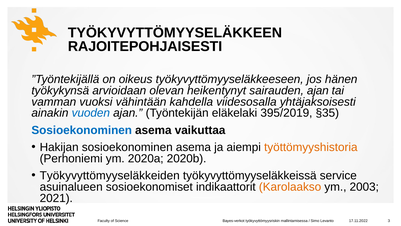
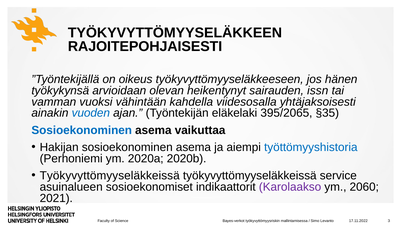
sairauden ajan: ajan -> issn (318, 90)
395/2019: 395/2019 -> 395/2065 (286, 113)
työttömyyshistoria colour: orange -> blue (311, 147)
Työkyvyttömyyseläkkeiden: Työkyvyttömyyseläkkeiden -> Työkyvyttömyyseläkkeissä (110, 175)
Karolaakso colour: orange -> purple (290, 187)
2003: 2003 -> 2060 (364, 187)
